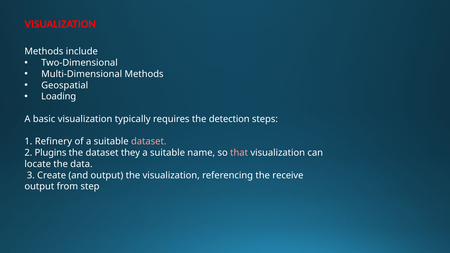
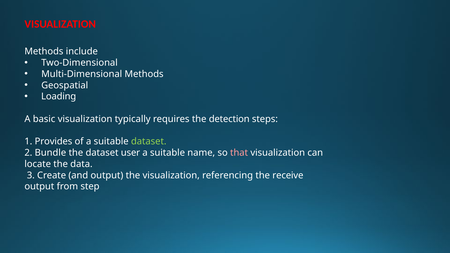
Refinery: Refinery -> Provides (54, 142)
dataset colour: pink -> light green (149, 142)
Plugins: Plugins -> Bundle (50, 153)
they: they -> user (130, 153)
